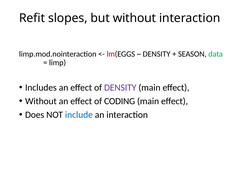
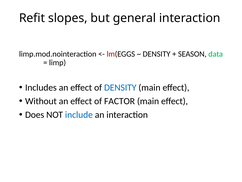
but without: without -> general (134, 18)
DENSITY colour: purple -> blue (120, 87)
CODING: CODING -> FACTOR (120, 101)
